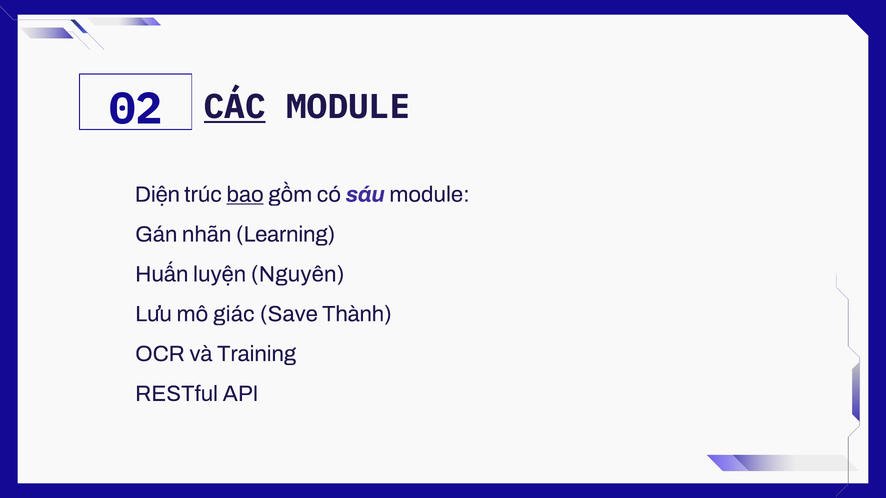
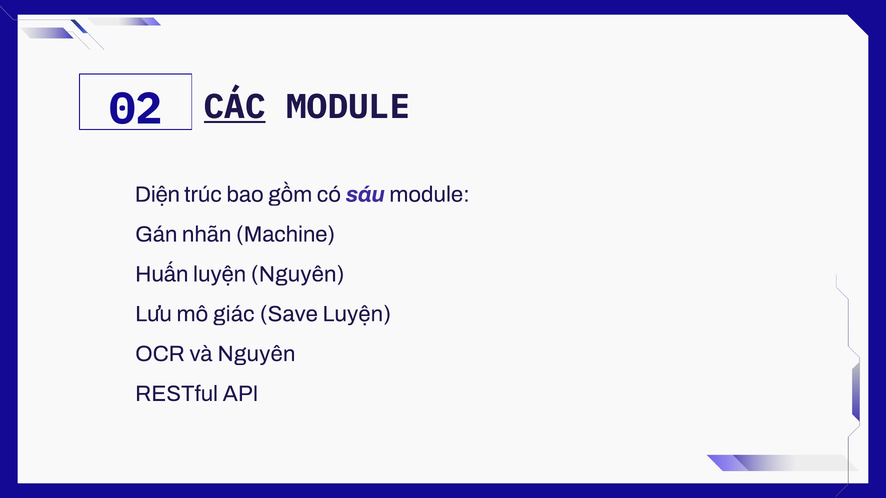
bao underline: present -> none (245, 195)
Learning: Learning -> Machine (286, 234)
Save Thành: Thành -> Luyện (357, 314)
và Training: Training -> Nguyên (256, 354)
